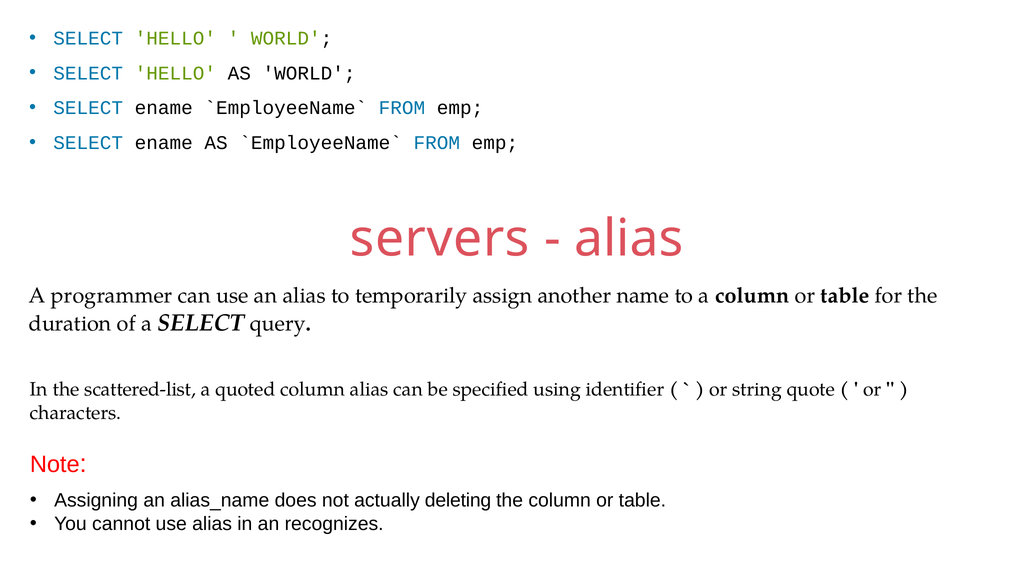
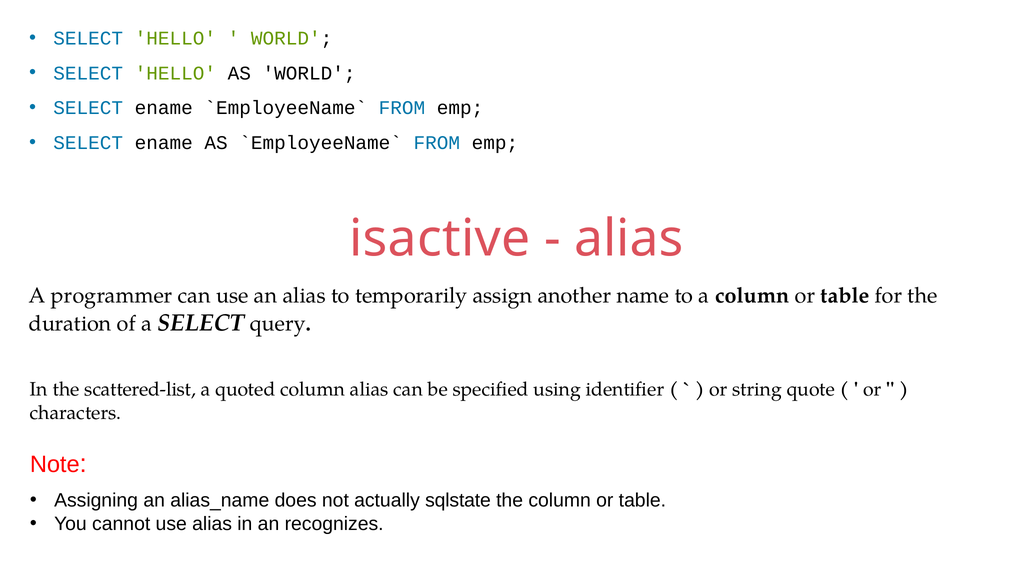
servers: servers -> isactive (440, 239)
deleting: deleting -> sqlstate (458, 501)
